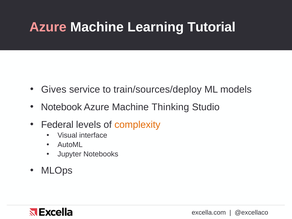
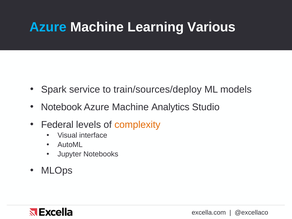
Azure colour: pink -> light blue (48, 27)
Tutorial: Tutorial -> Various (211, 27)
Gives: Gives -> Spark (54, 89)
Thinking: Thinking -> Analytics (170, 107)
